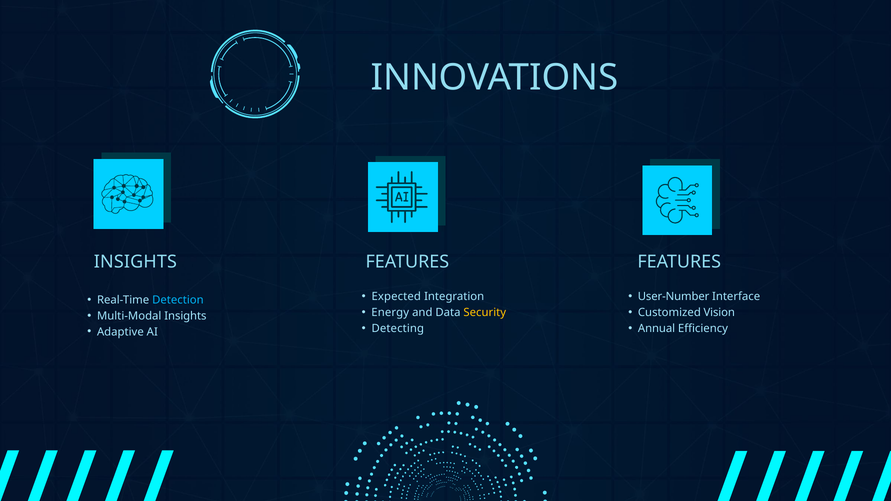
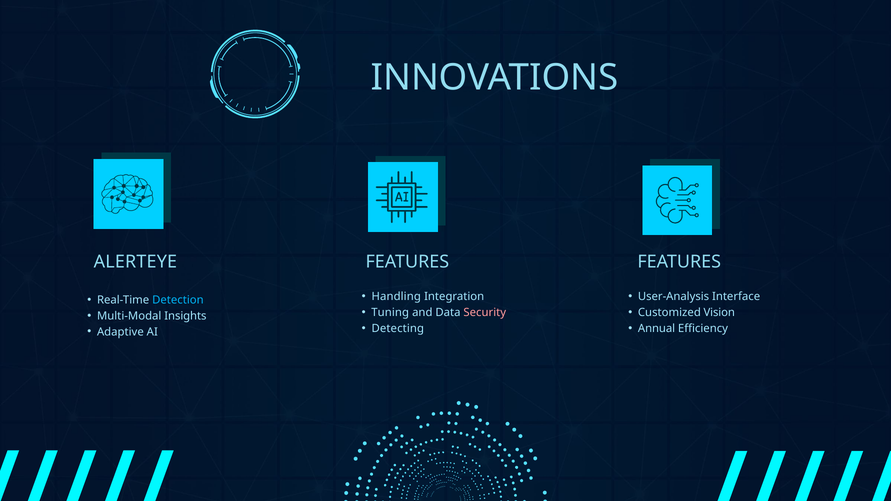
INSIGHTS: INSIGHTS -> ALERTEYE (135, 262)
Expected: Expected -> Handling (396, 297)
User-Number: User-Number -> User-Analysis (674, 297)
Energy: Energy -> Tuning (390, 313)
Security colour: yellow -> pink (485, 313)
